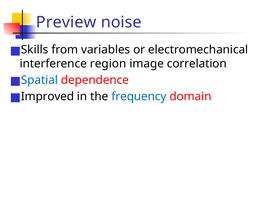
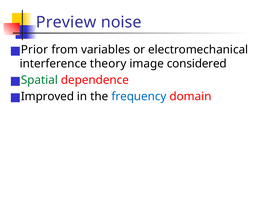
Skills: Skills -> Prior (35, 50)
region: region -> theory (108, 64)
correlation: correlation -> considered (197, 64)
Spatial colour: blue -> green (39, 80)
